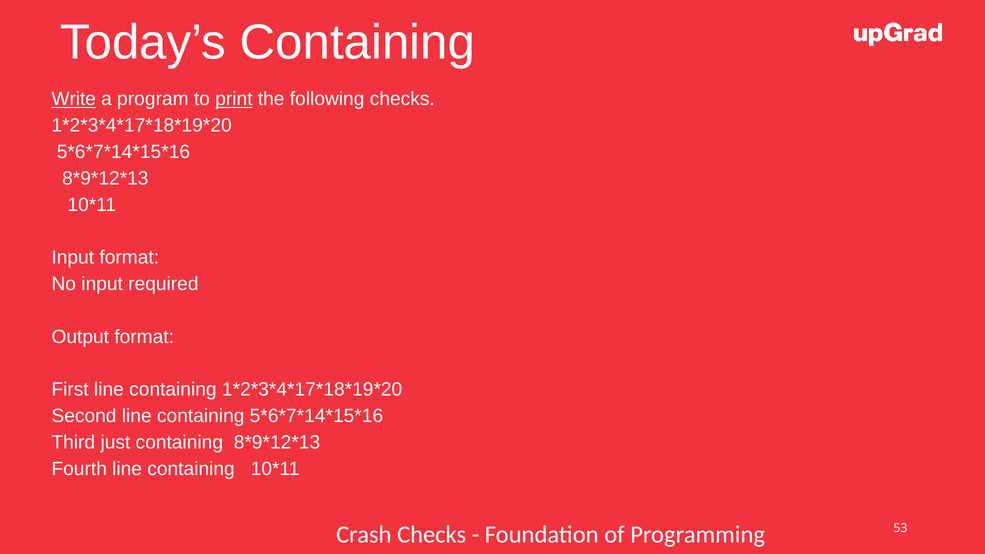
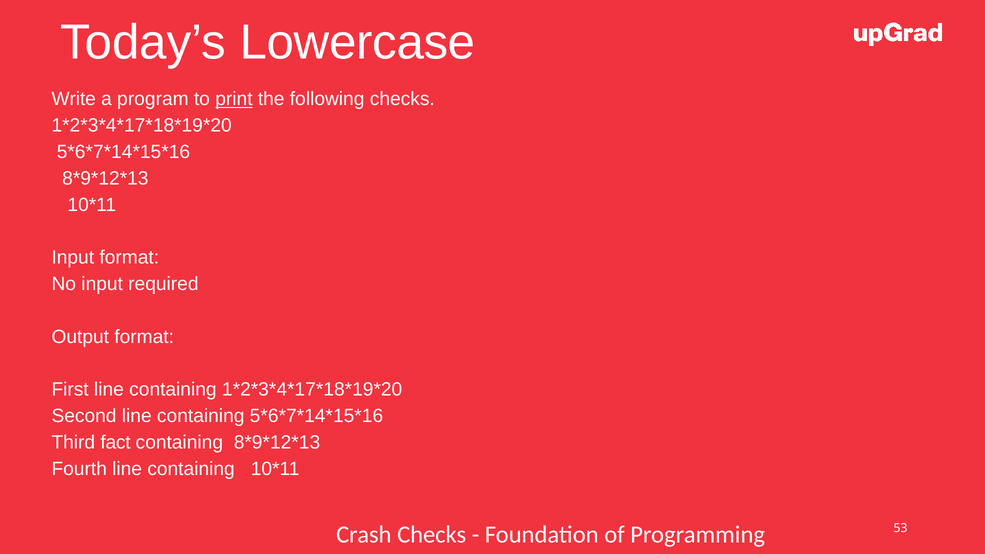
Today’s Containing: Containing -> Lowercase (358, 42)
Write underline: present -> none (74, 99)
just: just -> fact (116, 442)
